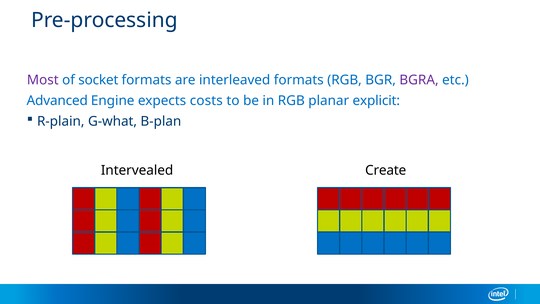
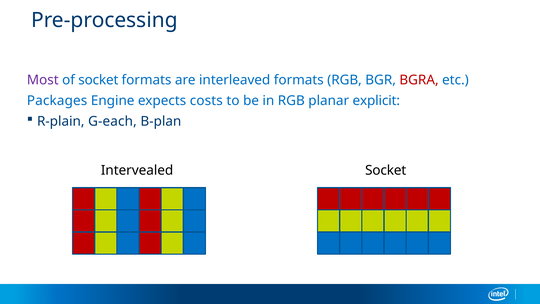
BGRA colour: purple -> red (419, 80)
Advanced: Advanced -> Packages (57, 101)
G-what: G-what -> G-each (112, 121)
Intervealed Create: Create -> Socket (386, 170)
